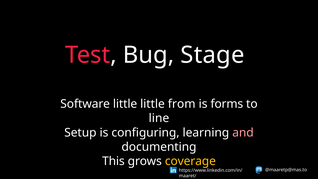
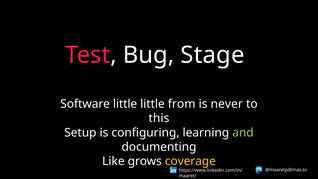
forms: forms -> never (227, 104)
line: line -> this (159, 118)
and colour: pink -> light green (243, 133)
This: This -> Like (113, 161)
